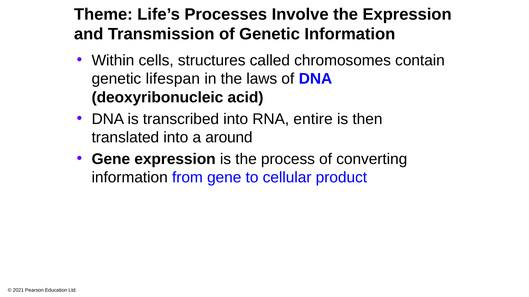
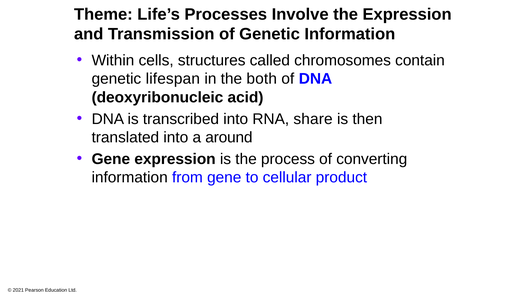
laws: laws -> both (262, 79)
entire: entire -> share (313, 119)
